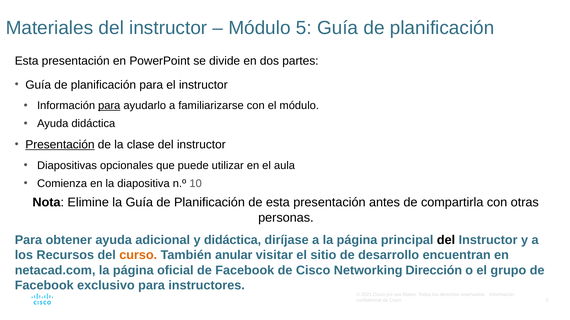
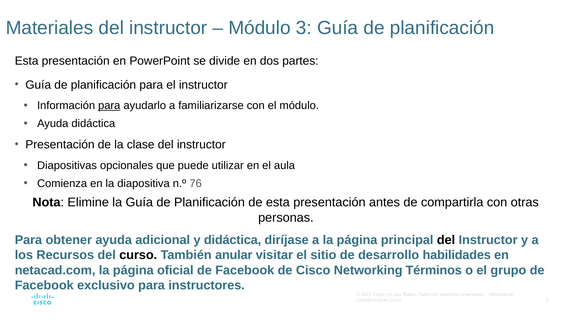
5: 5 -> 3 (304, 28)
Presentación underline: present -> none (60, 145)
10: 10 -> 76 (196, 184)
curso colour: orange -> black (138, 256)
encuentran: encuentran -> habilidades (457, 256)
Dirección: Dirección -> Términos (434, 271)
